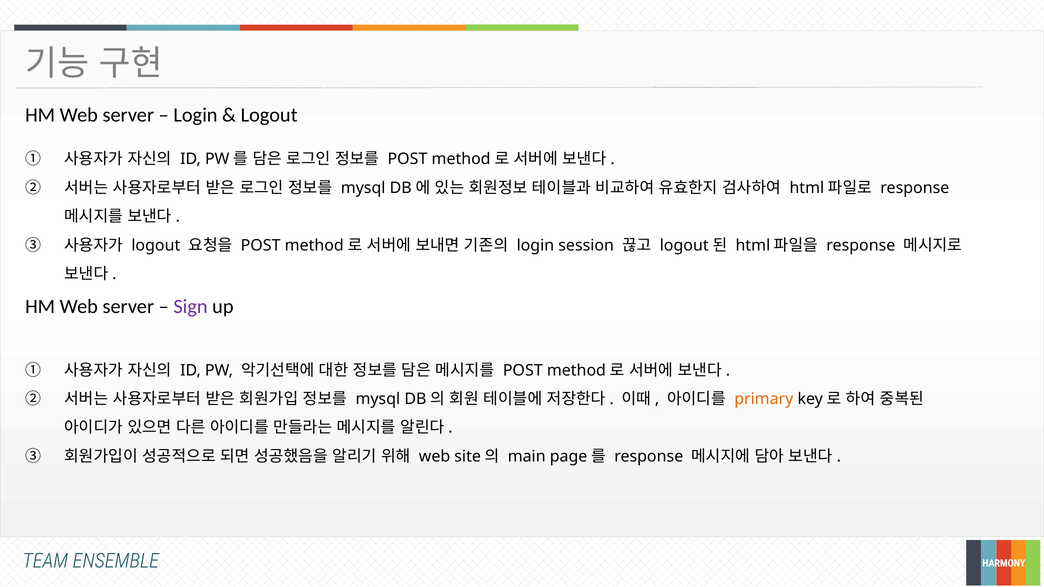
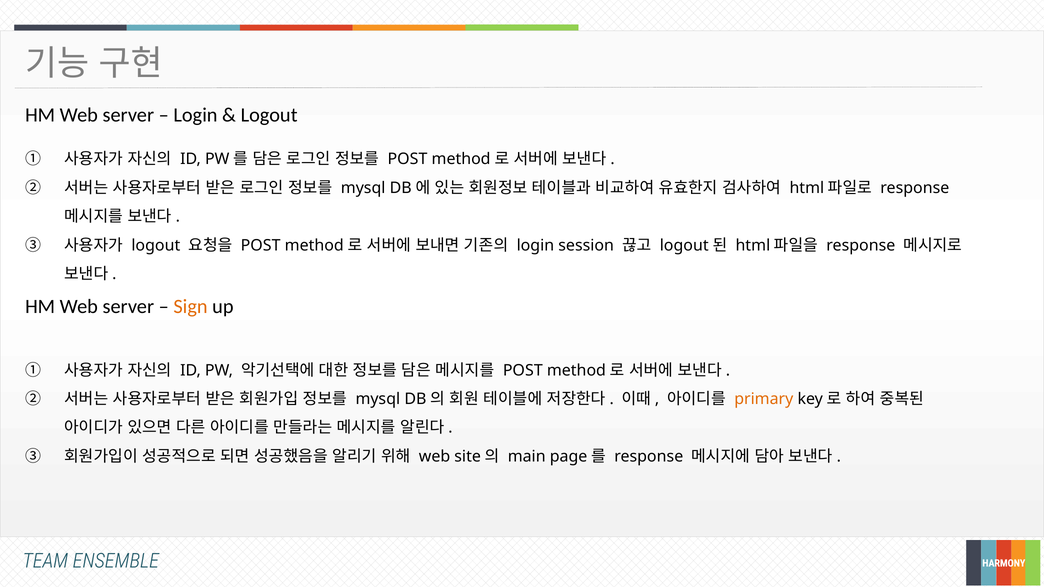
Sign colour: purple -> orange (190, 307)
